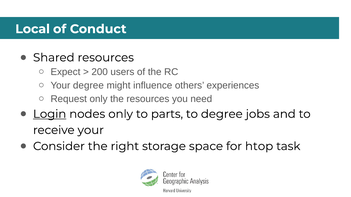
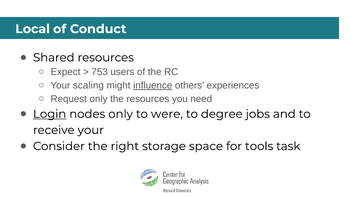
200: 200 -> 753 (100, 72)
Your degree: degree -> scaling (88, 86)
influence underline: none -> present (153, 86)
parts: parts -> were (167, 114)
htop: htop -> tools (259, 147)
